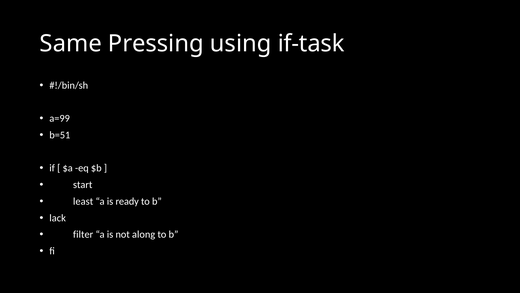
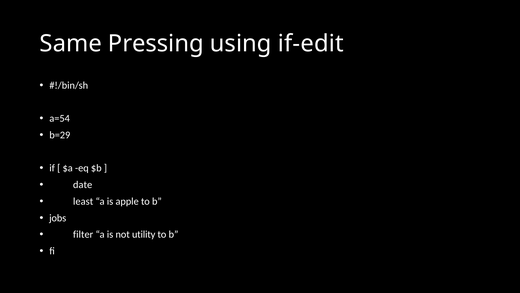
if-task: if-task -> if-edit (311, 44)
a=99: a=99 -> a=54 (60, 118)
b=51: b=51 -> b=29 (60, 135)
start: start -> date (83, 184)
ready: ready -> apple (127, 201)
lack: lack -> jobs (58, 218)
along: along -> utility (144, 234)
